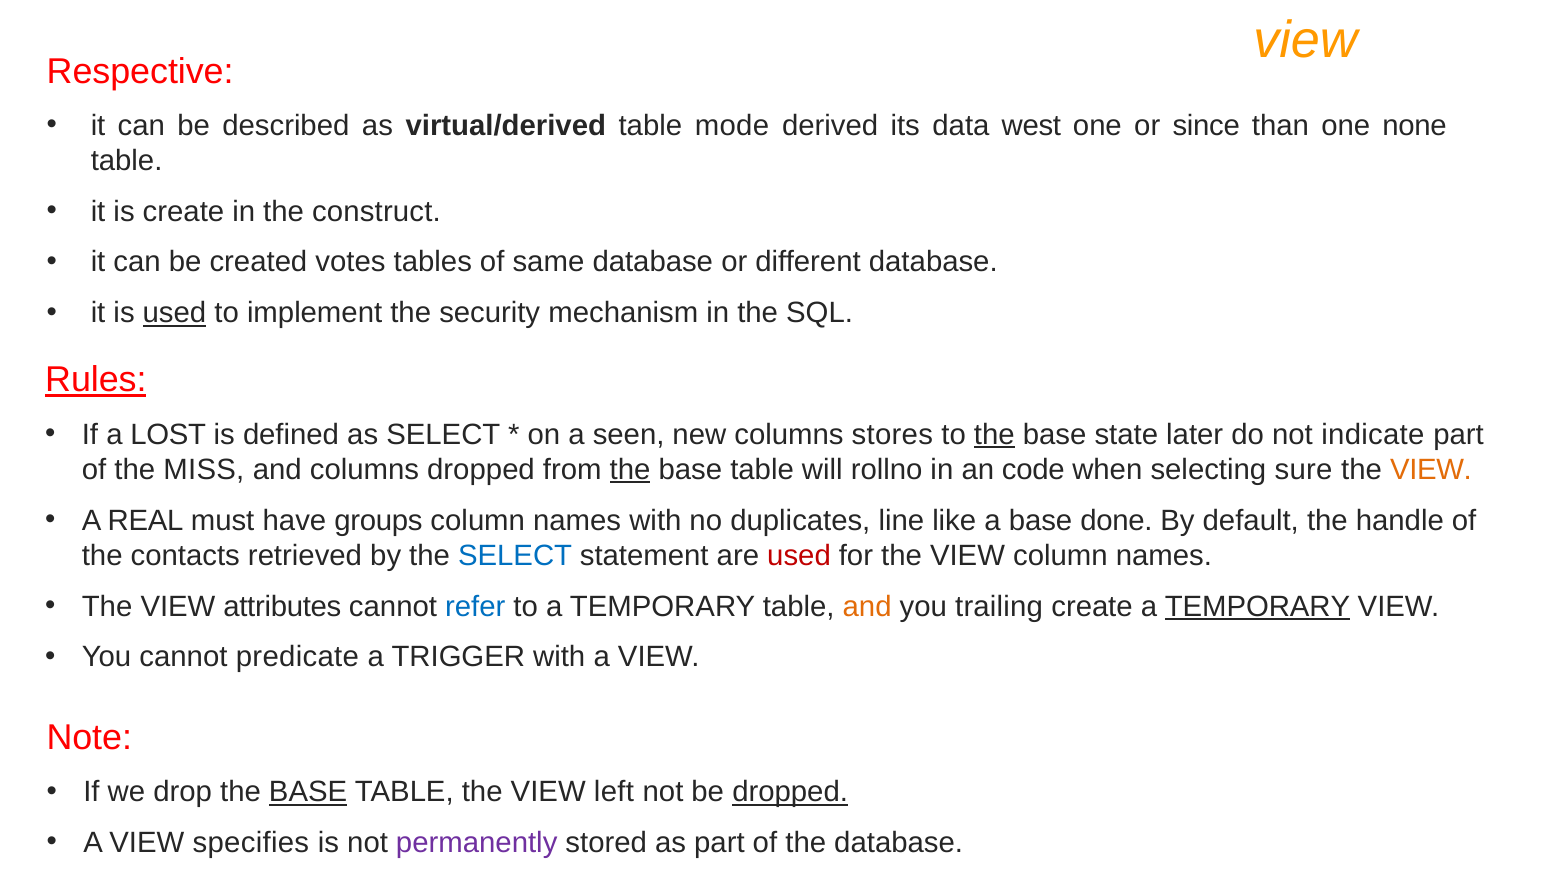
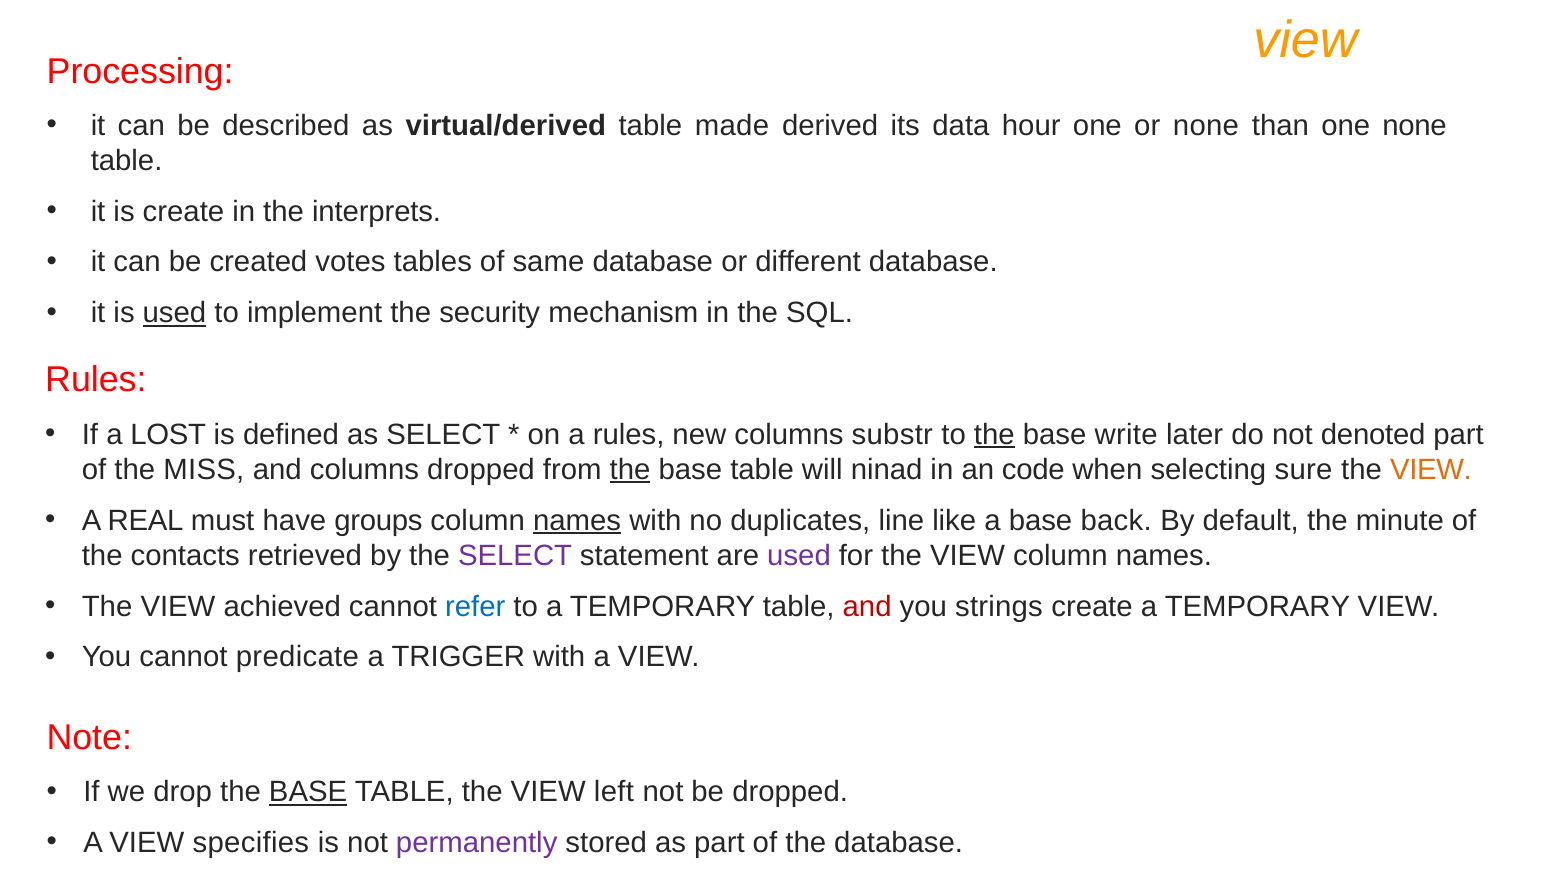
Respective: Respective -> Processing (140, 71)
mode: mode -> made (732, 125)
west: west -> hour (1031, 125)
or since: since -> none (1206, 125)
construct: construct -> interprets (377, 212)
Rules underline: present -> none (96, 380)
a seen: seen -> rules (629, 434)
stores: stores -> substr (892, 434)
state: state -> write (1126, 434)
indicate: indicate -> denoted (1373, 434)
rollno: rollno -> ninad (887, 470)
names underline: none -> present (577, 521)
done: done -> back (1116, 521)
handle: handle -> minute (1400, 521)
SELECT colour: blue -> purple (515, 556)
used colour: red -> purple (799, 556)
attributes: attributes -> achieved (282, 607)
and colour: orange -> red (867, 607)
trailing: trailing -> strings (999, 607)
TEMPORARY underline: present -> none (1258, 607)
dropped underline: present -> none (790, 792)
